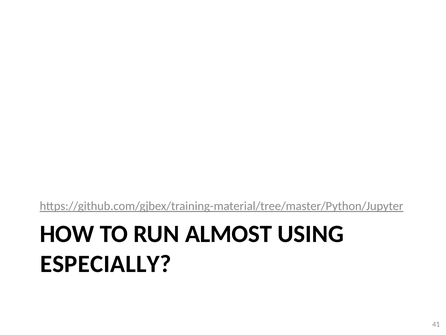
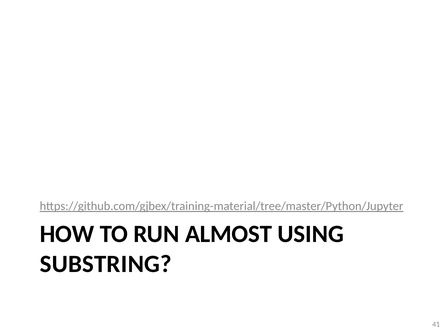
ESPECIALLY: ESPECIALLY -> SUBSTRING (106, 263)
